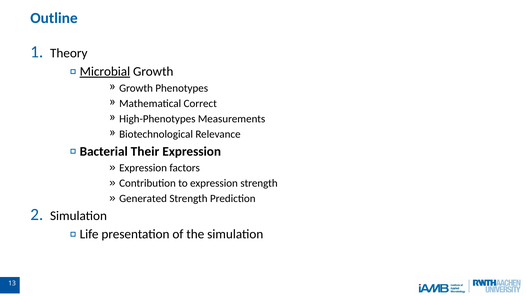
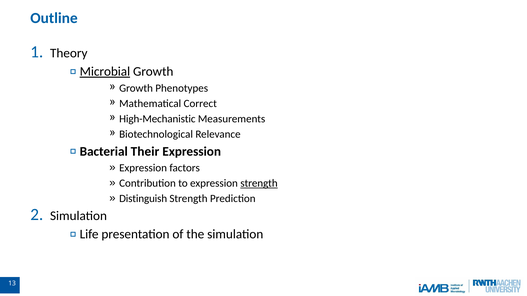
High-Phenotypes: High-Phenotypes -> High-Mechanistic (157, 119)
strength underline: none -> present (259, 183)
Generated: Generated -> Distinguish (143, 199)
